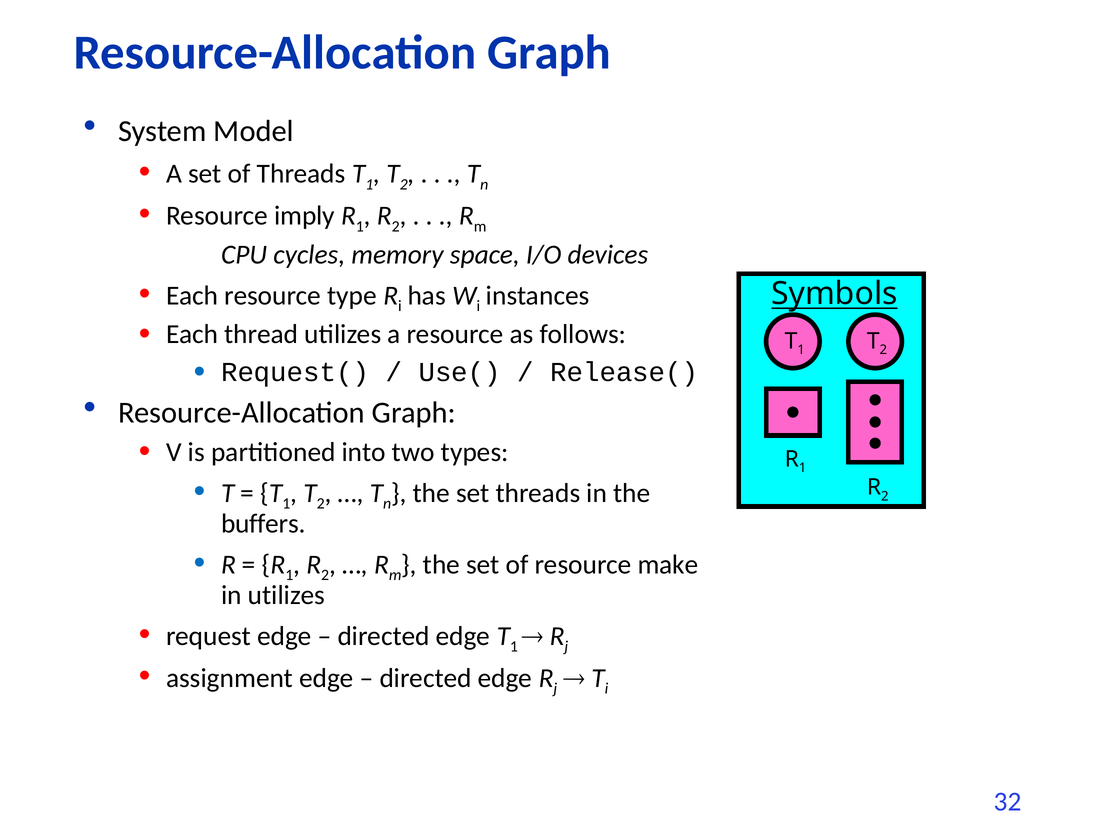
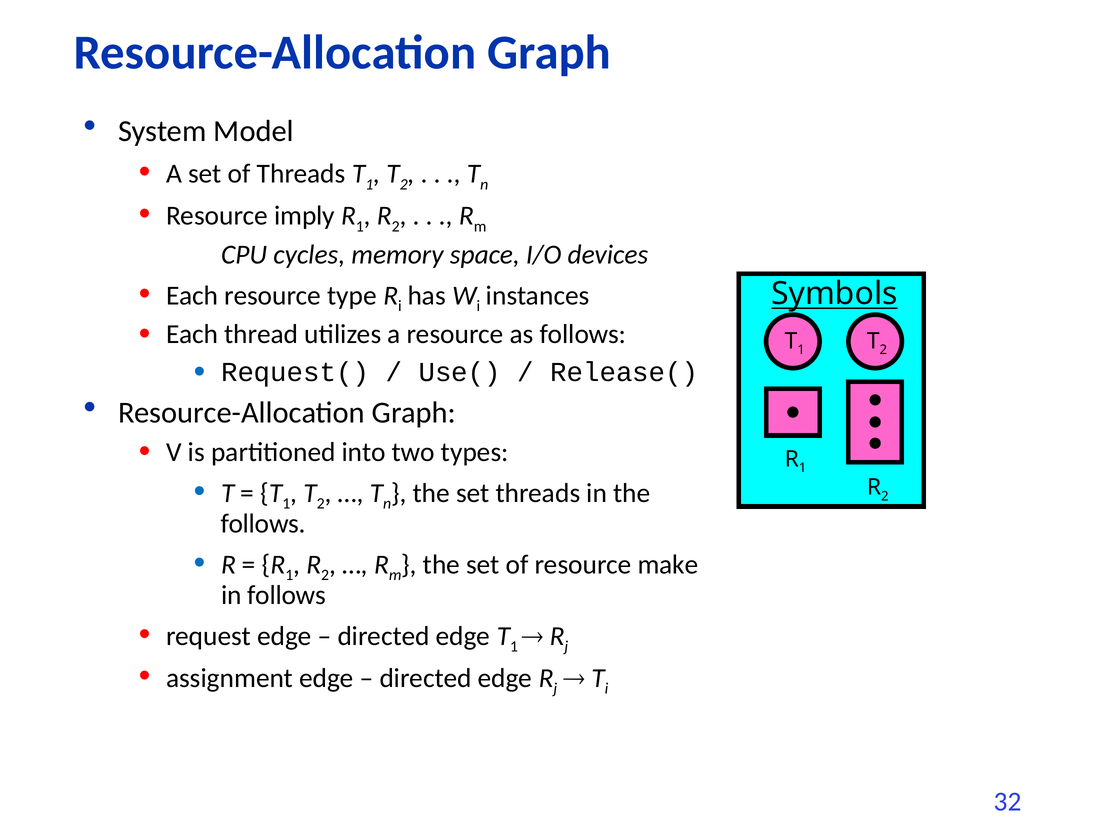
buffers: buffers -> follows (263, 524)
in utilizes: utilizes -> follows (287, 596)
